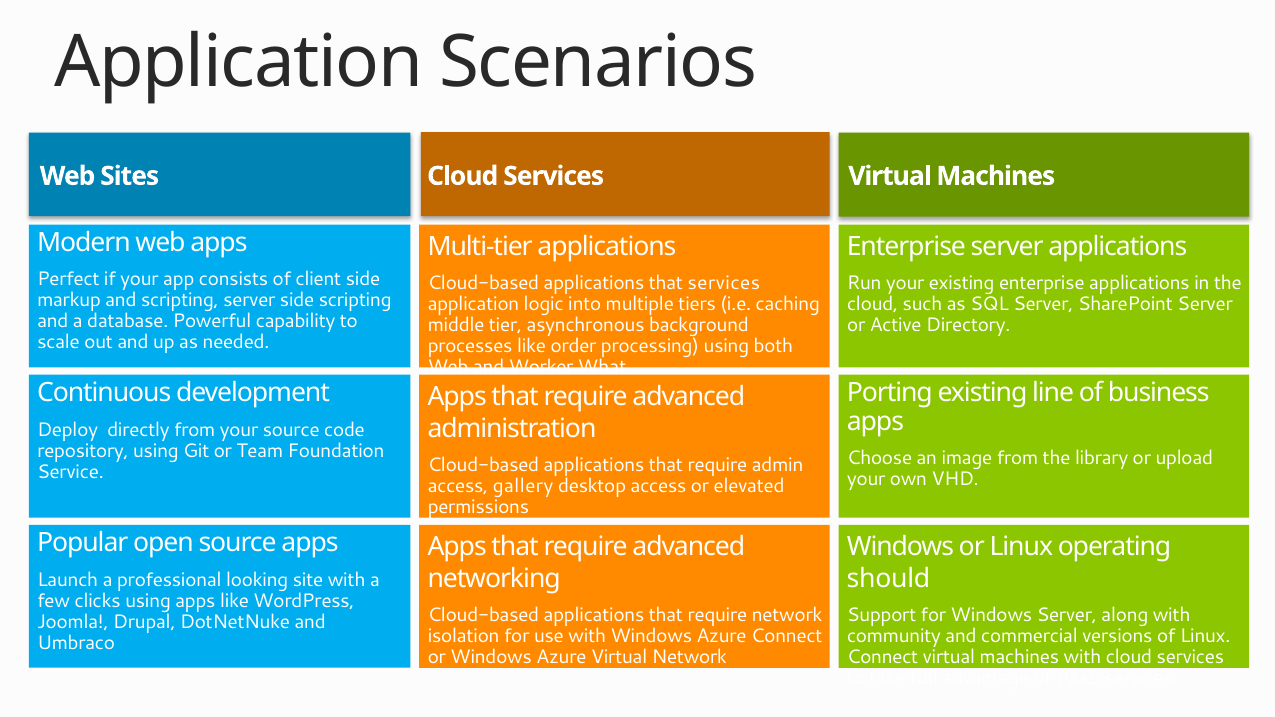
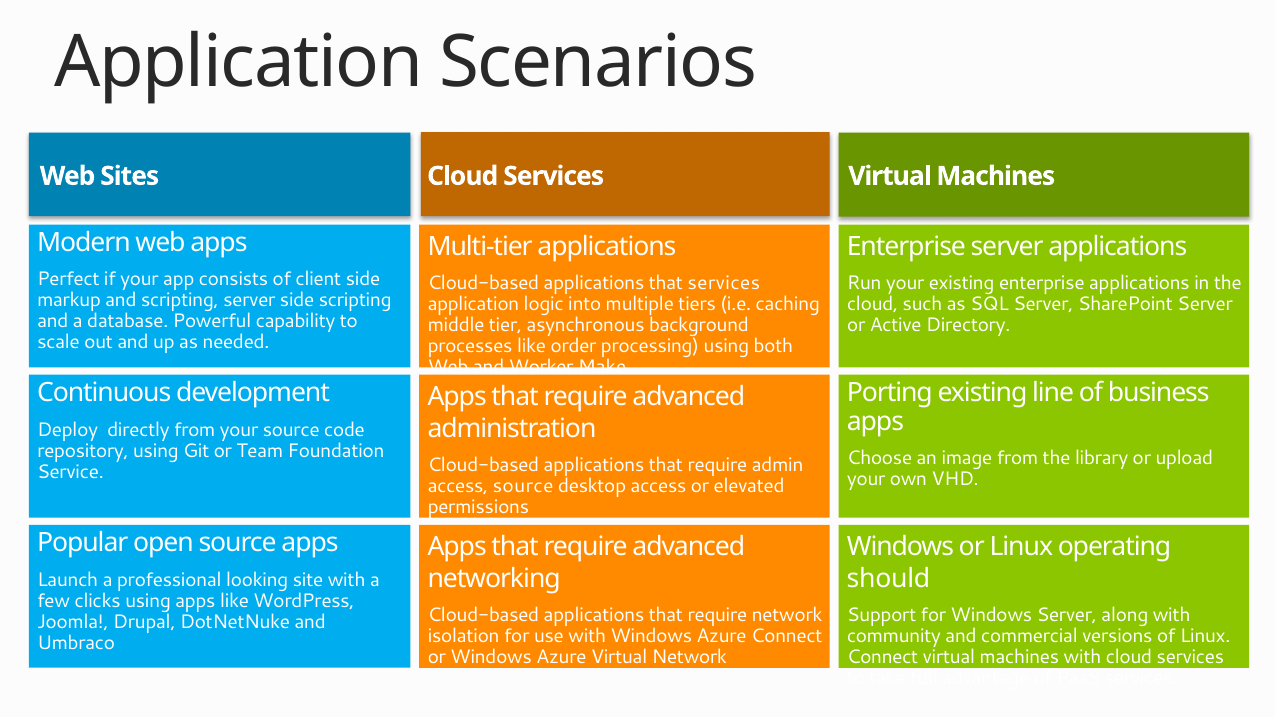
What: What -> Make (602, 367)
access gallery: gallery -> source (523, 486)
